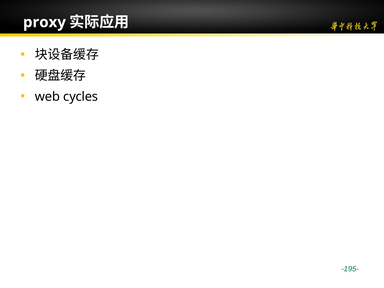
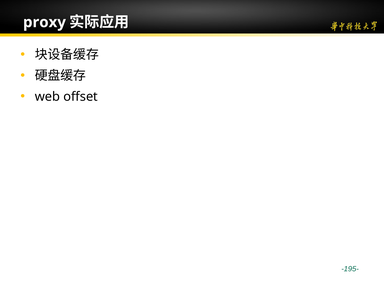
cycles: cycles -> offset (81, 97)
